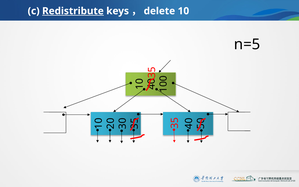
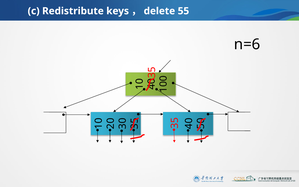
Redistribute underline: present -> none (73, 11)
10: 10 -> 55 (183, 11)
n=5: n=5 -> n=6 (247, 44)
